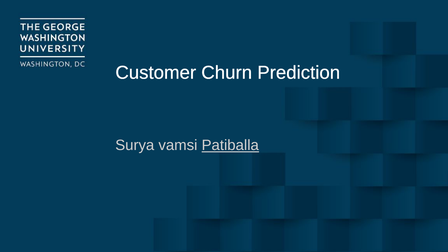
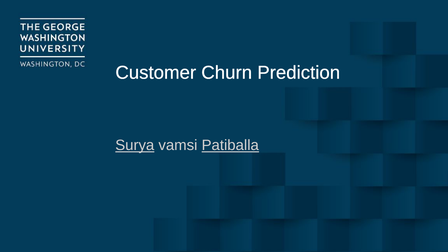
Surya underline: none -> present (135, 145)
